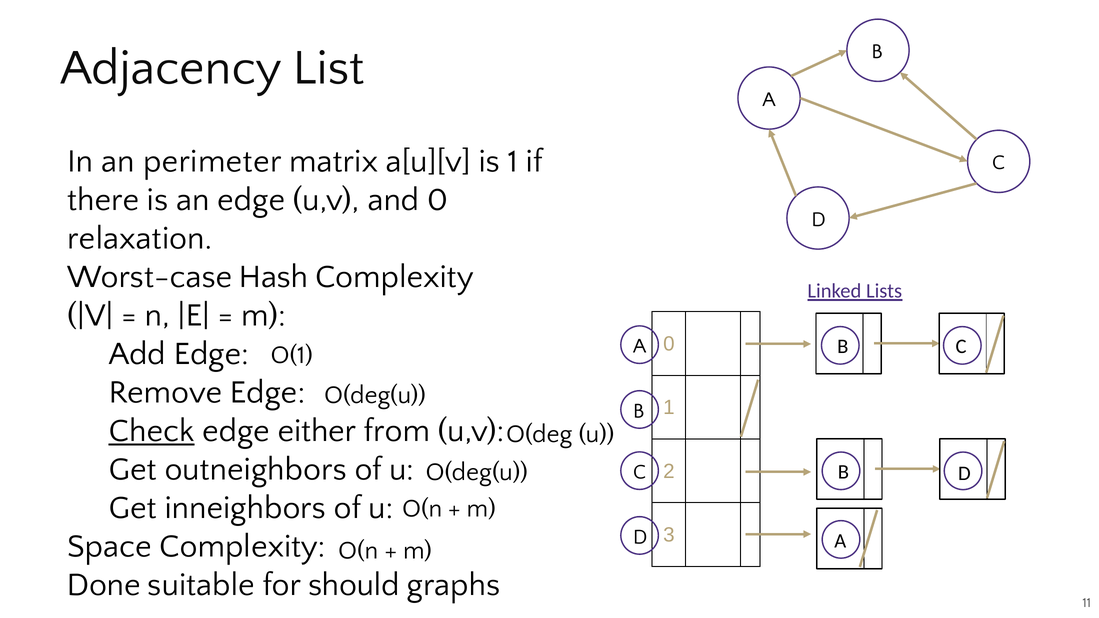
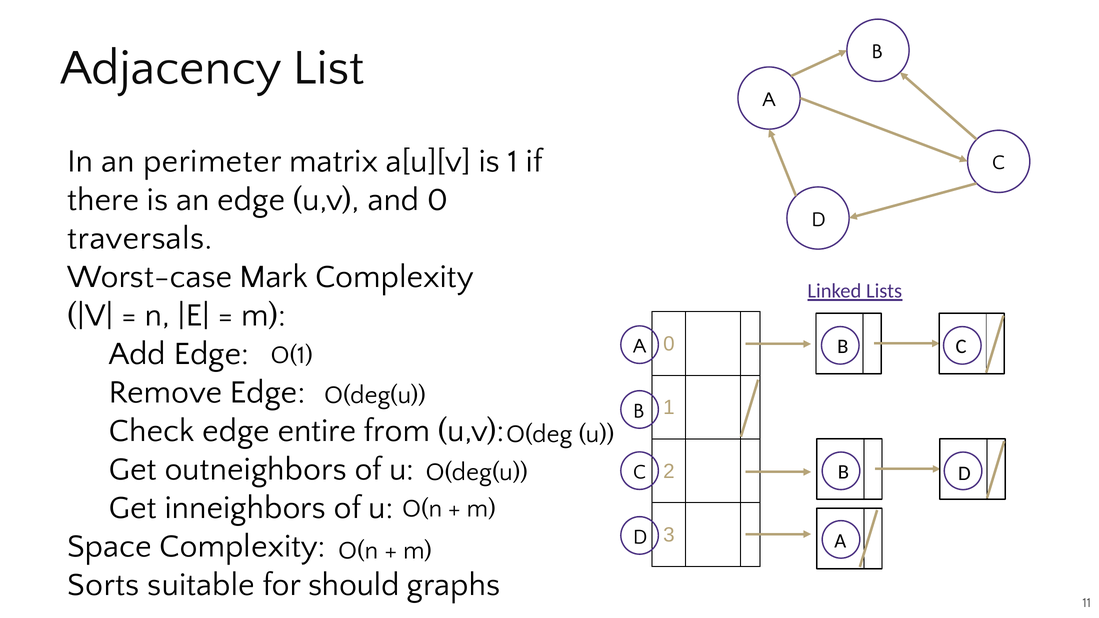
relaxation: relaxation -> traversals (140, 238)
Hash: Hash -> Mark (273, 277)
Check underline: present -> none (152, 431)
either: either -> entire (317, 431)
Done: Done -> Sorts (104, 585)
